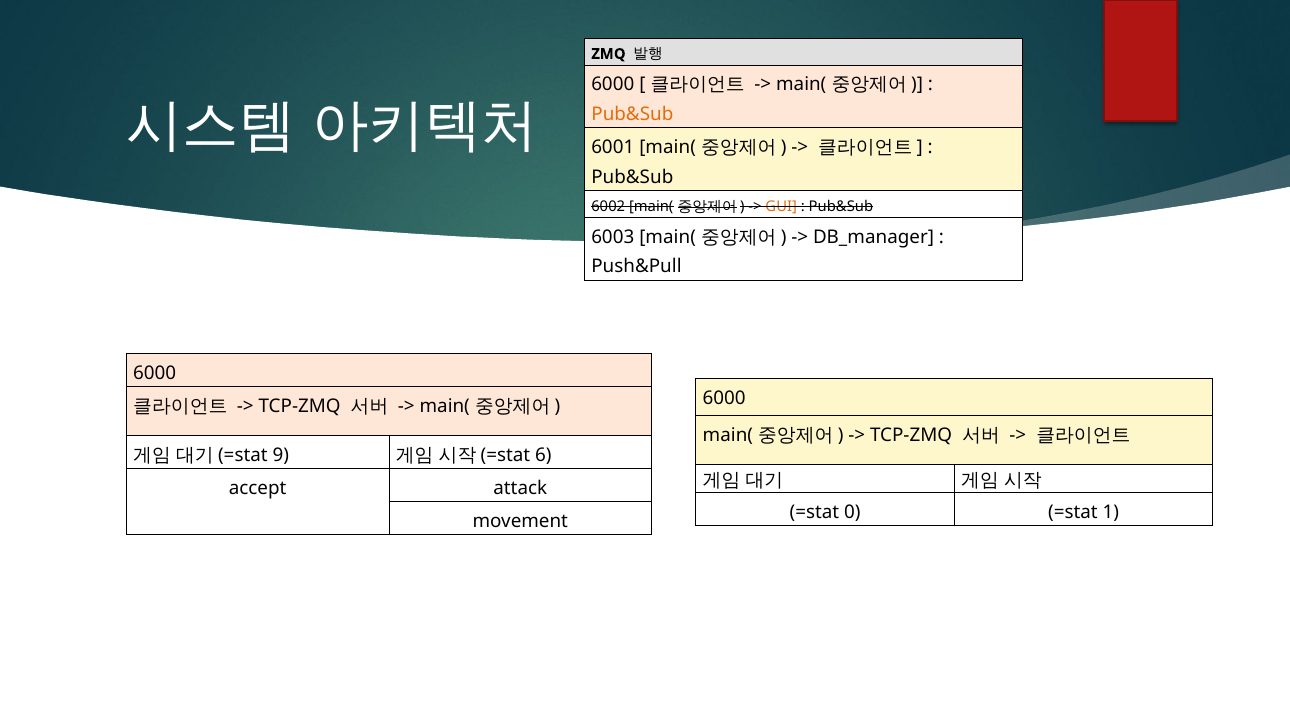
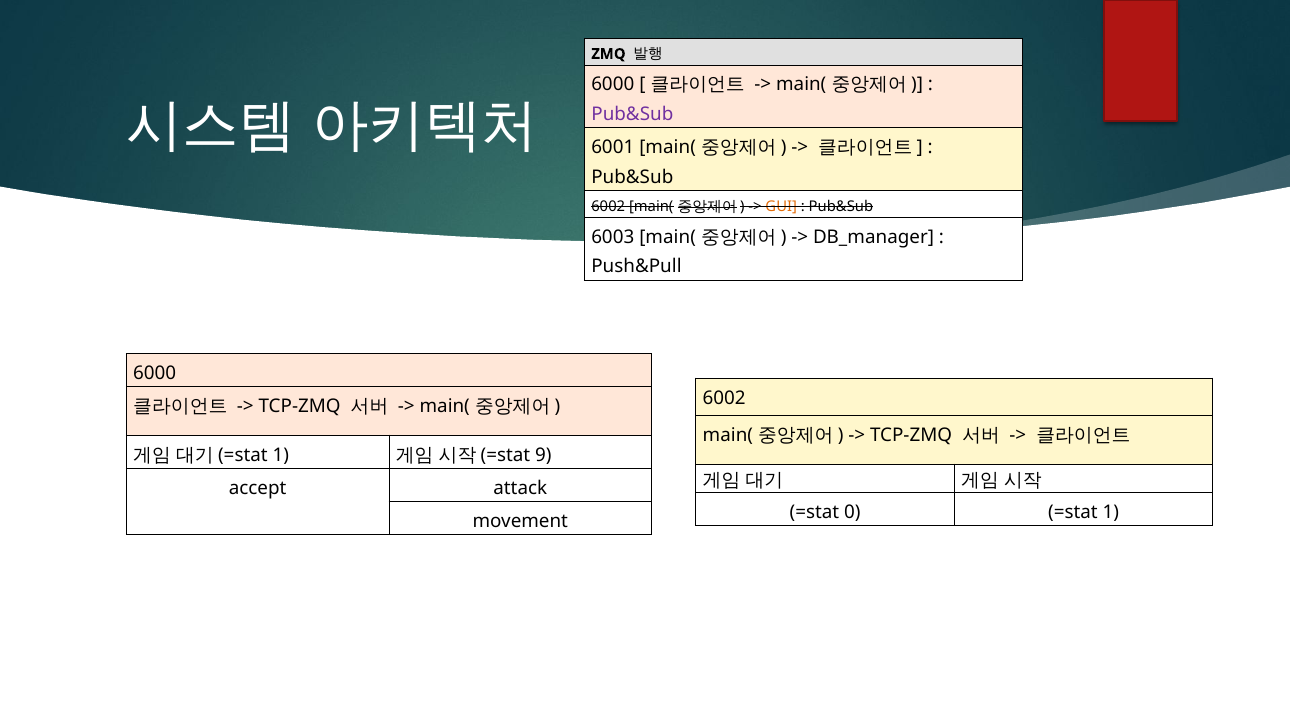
Pub&Sub colour: orange -> purple (632, 114)
6000: 6000 -> 6002 (724, 398)
9: 9 -> 1 (281, 455)
6: 6 -> 9 (543, 455)
